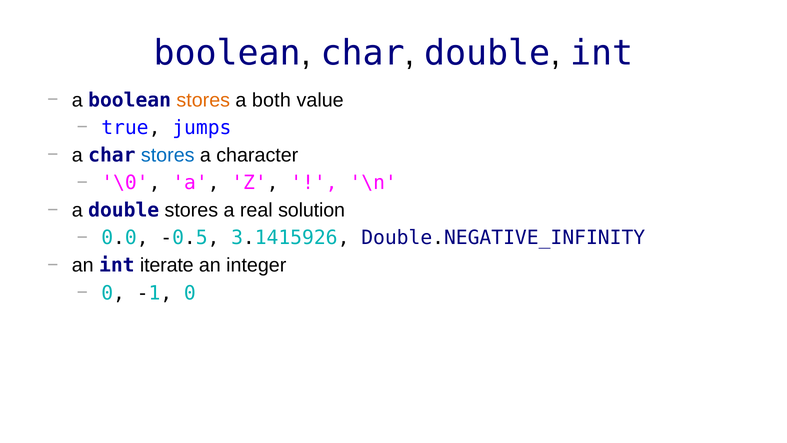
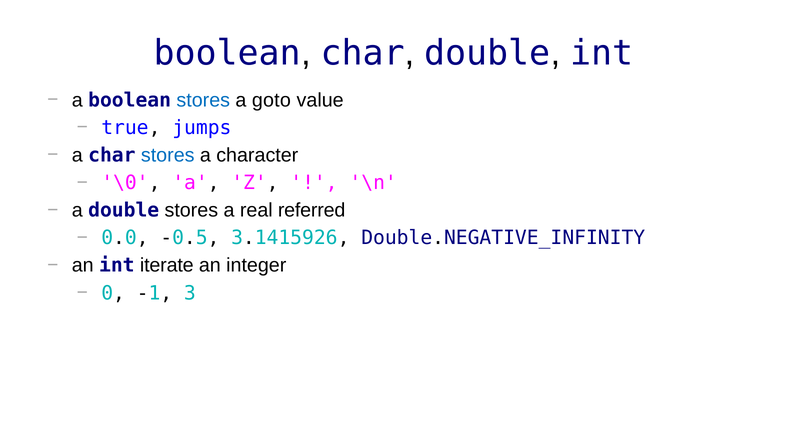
stores colour: orange -> blue (203, 100)
both: both -> goto (271, 100)
solution: solution -> referred (312, 210)
-1 0: 0 -> 3 (190, 293)
